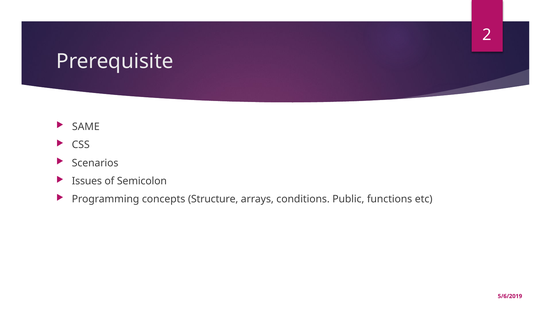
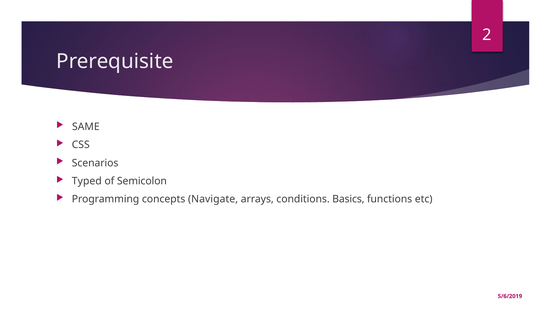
Issues: Issues -> Typed (87, 181)
Structure: Structure -> Navigate (213, 199)
Public: Public -> Basics (348, 199)
